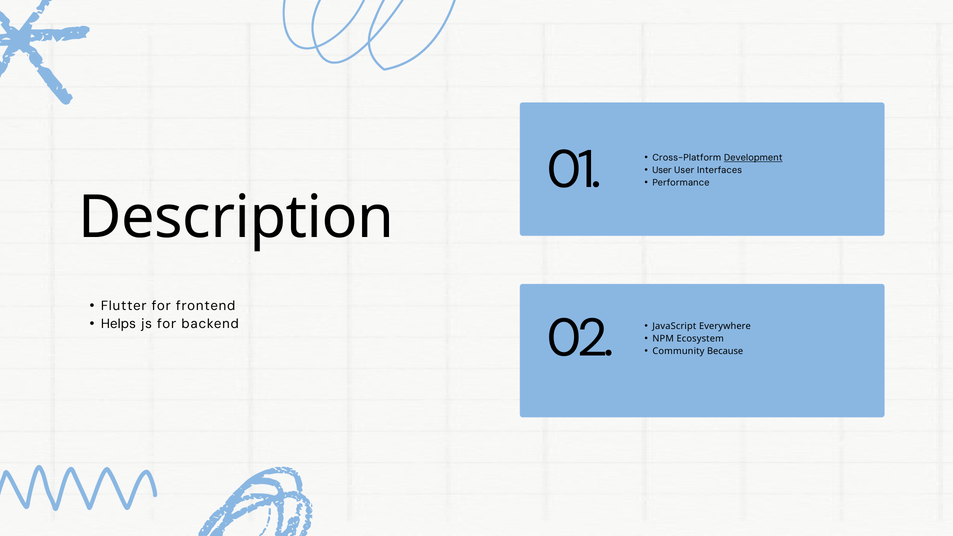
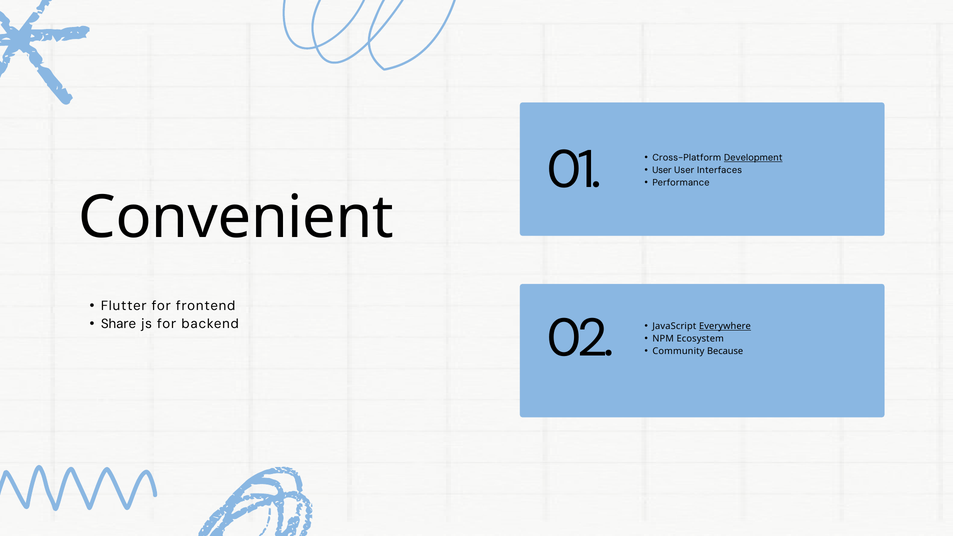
Description: Description -> Convenient (236, 218)
Helps: Helps -> Share (118, 324)
Everywhere underline: none -> present (725, 326)
